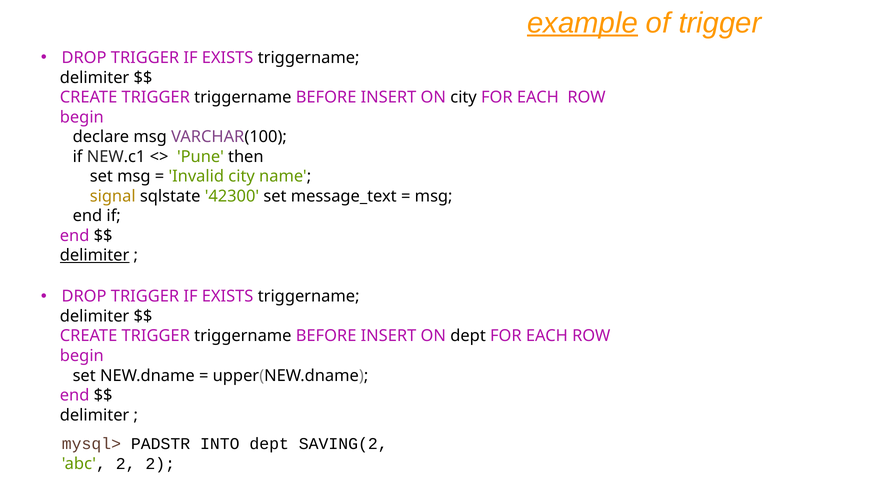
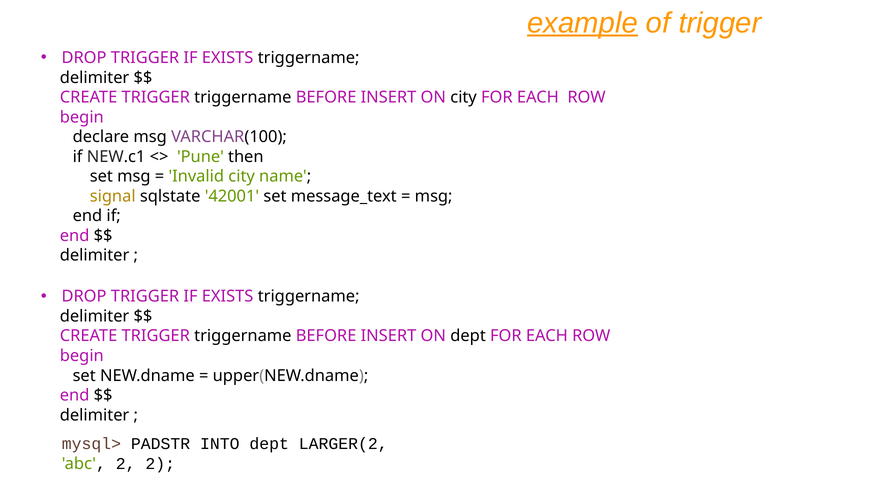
42300: 42300 -> 42001 (232, 196)
delimiter underline: present -> none (95, 255)
SAVING(2: SAVING(2 -> LARGER(2 (343, 444)
